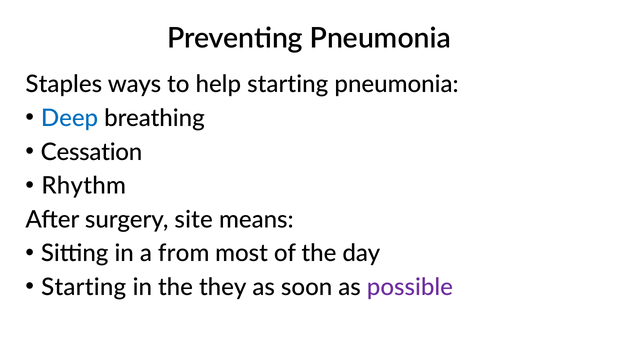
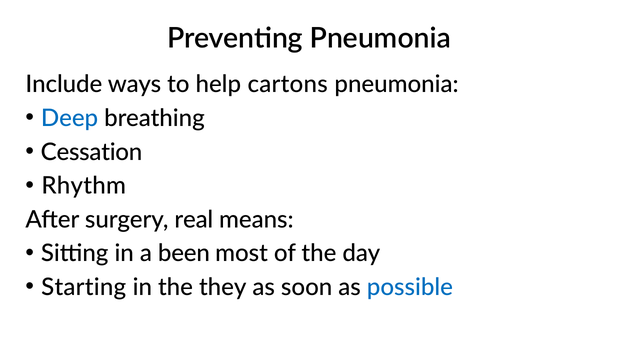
Staples: Staples -> Include (64, 84)
help starting: starting -> cartons (288, 84)
site: site -> real (194, 220)
from: from -> been (184, 253)
possible colour: purple -> blue (410, 287)
